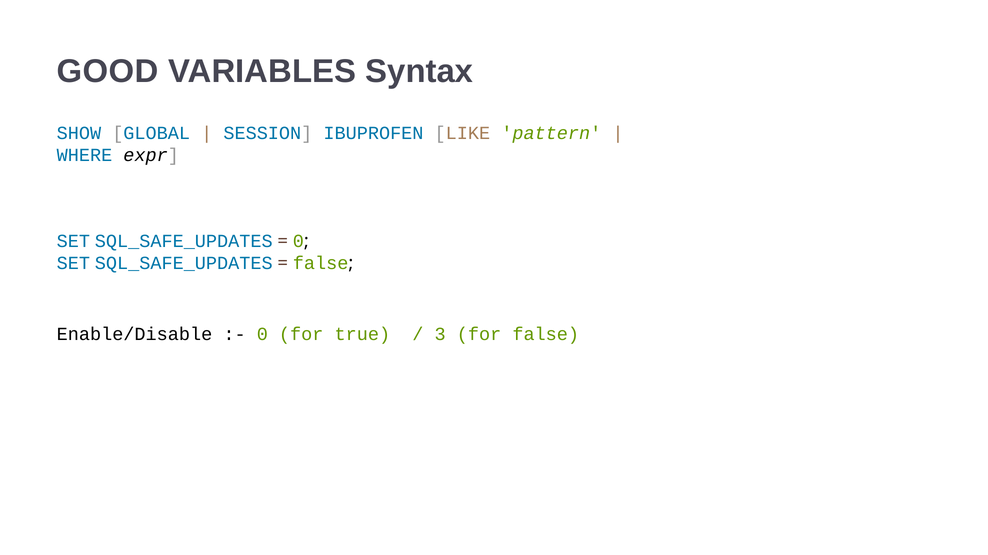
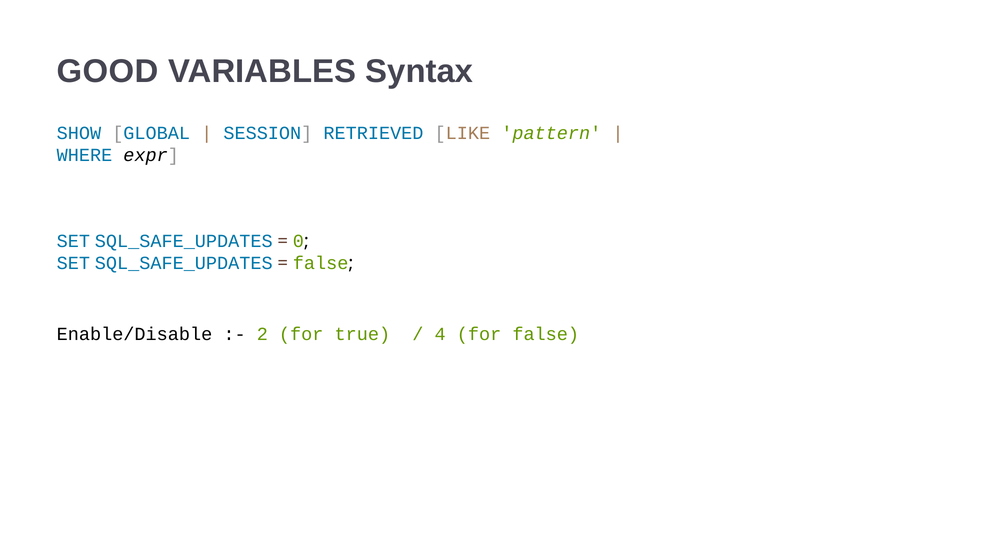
IBUPROFEN: IBUPROFEN -> RETRIEVED (373, 133)
0: 0 -> 2 (262, 334)
3: 3 -> 4 (440, 334)
